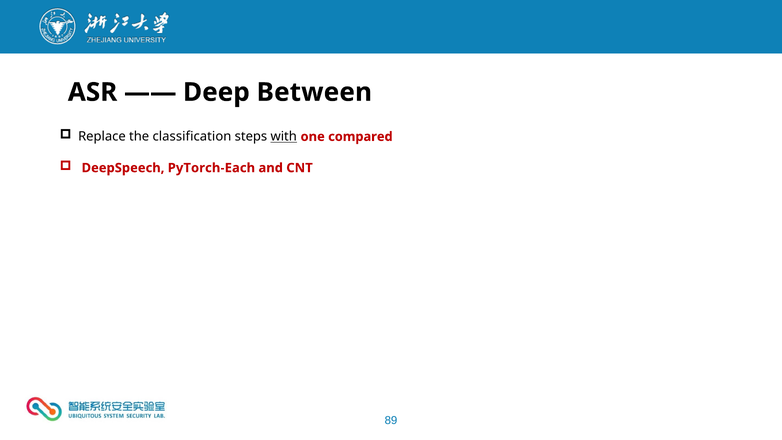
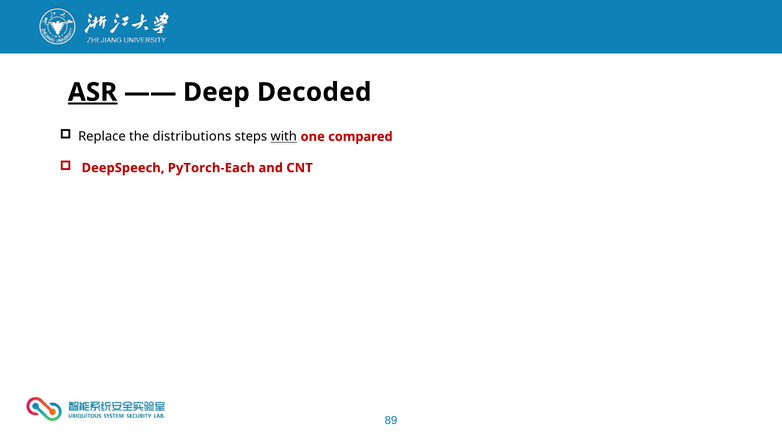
ASR underline: none -> present (93, 92)
Between: Between -> Decoded (314, 92)
classification: classification -> distributions (192, 137)
